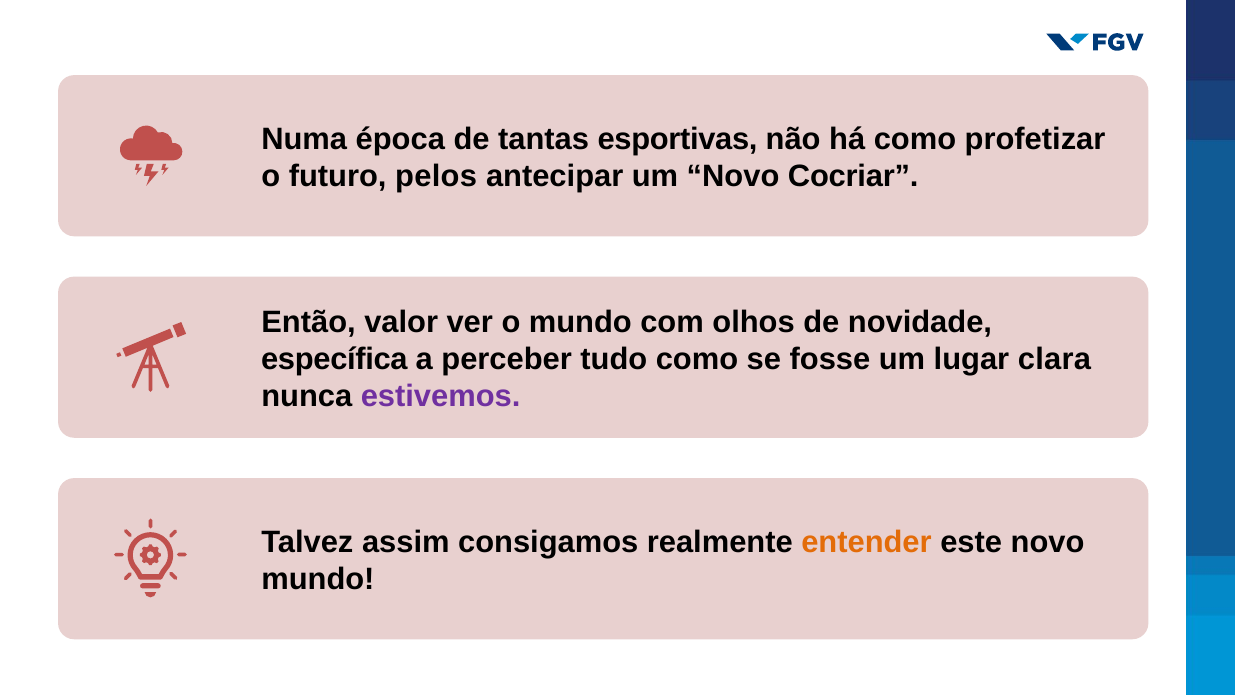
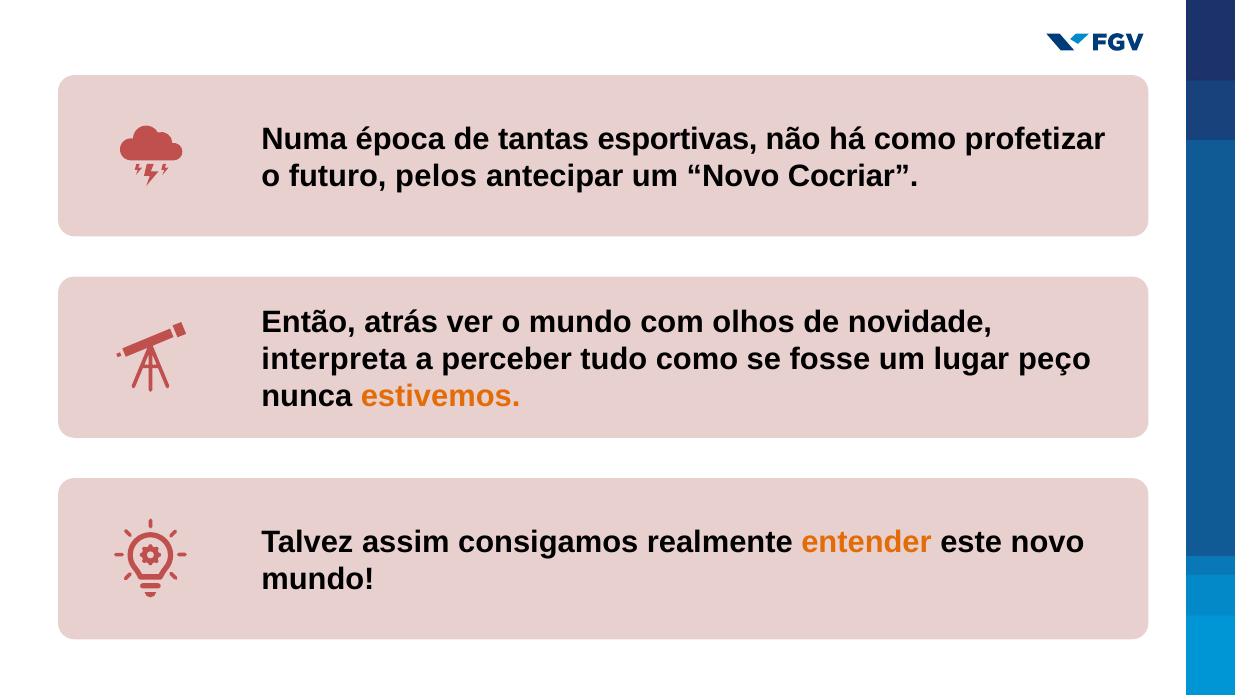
valor: valor -> atrás (401, 322)
específica: específica -> interpreta (334, 359)
clara: clara -> peço (1054, 359)
estivemos colour: purple -> orange (441, 397)
